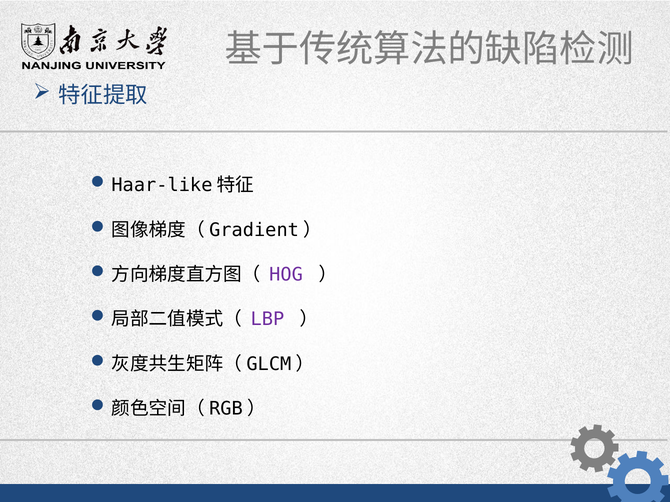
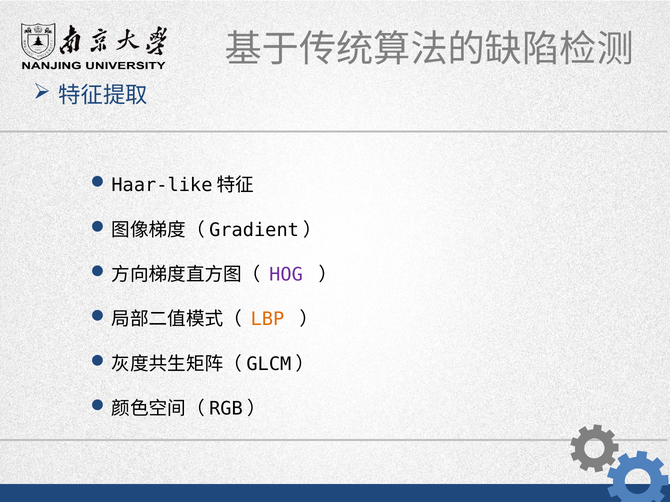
LBP colour: purple -> orange (267, 320)
